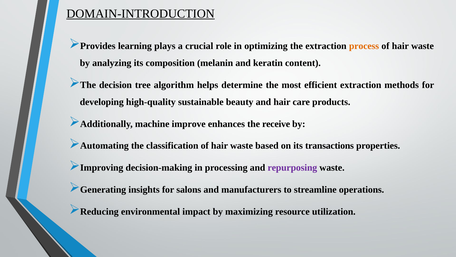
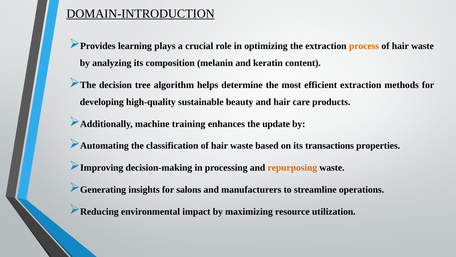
improve: improve -> training (189, 124)
receive: receive -> update (276, 124)
repurposing colour: purple -> orange (292, 167)
